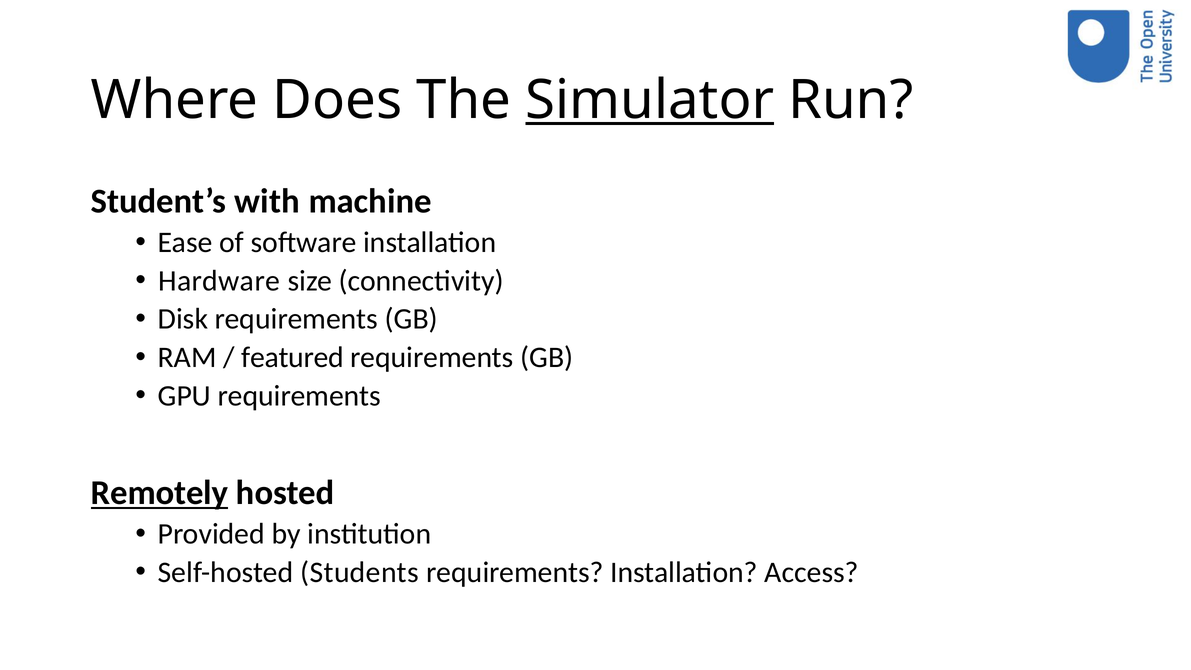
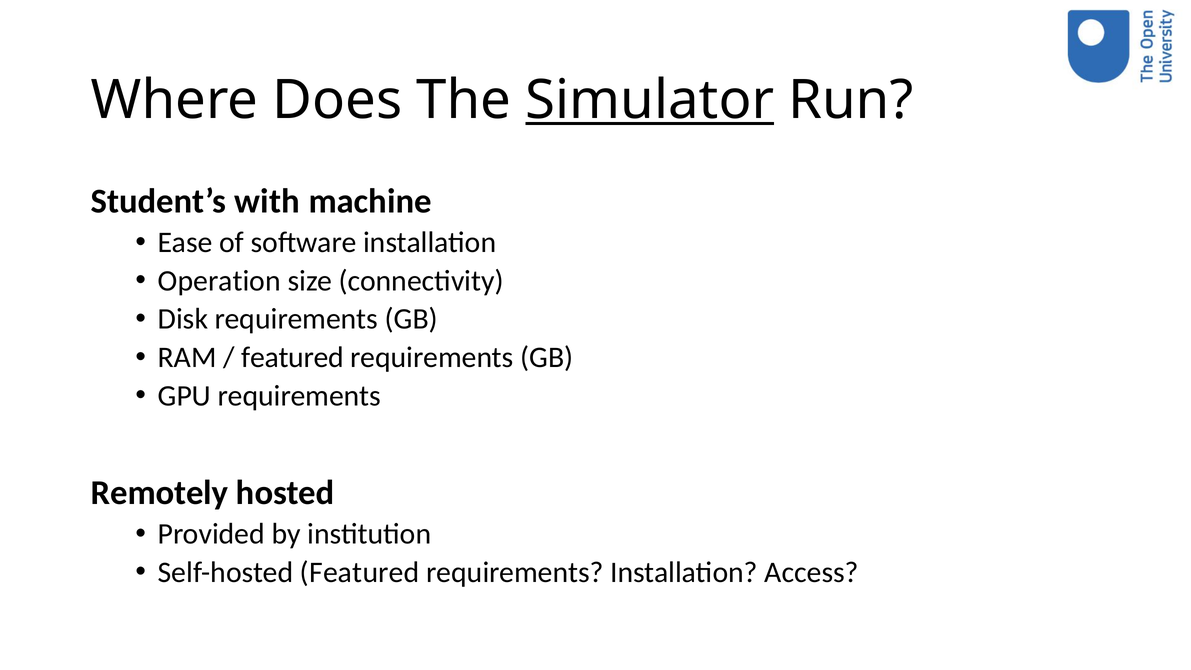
Hardware: Hardware -> Operation (219, 281)
Remotely underline: present -> none (160, 493)
Self-hosted Students: Students -> Featured (360, 572)
